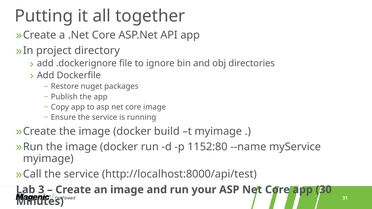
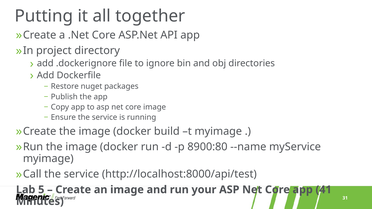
1152:80: 1152:80 -> 8900:80 (207, 147)
3: 3 -> 5 (41, 190)
30: 30 -> 41 (324, 190)
